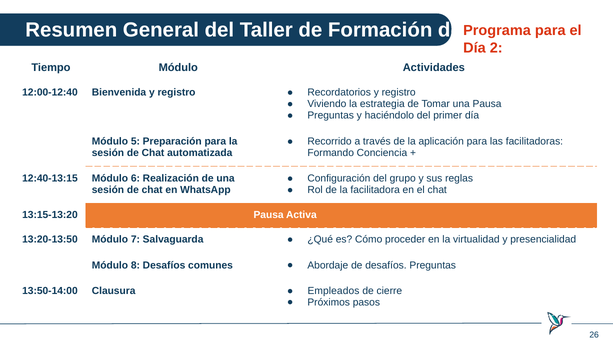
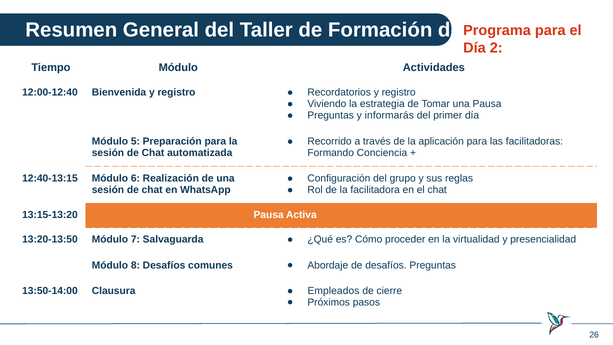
haciéndolo: haciéndolo -> informarás (389, 115)
